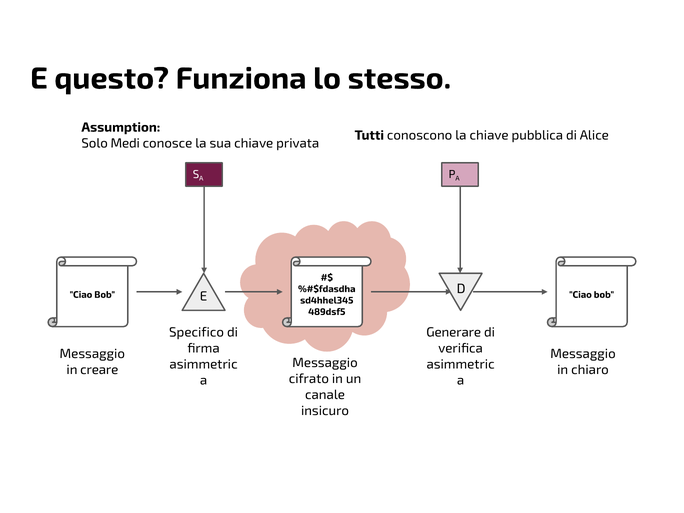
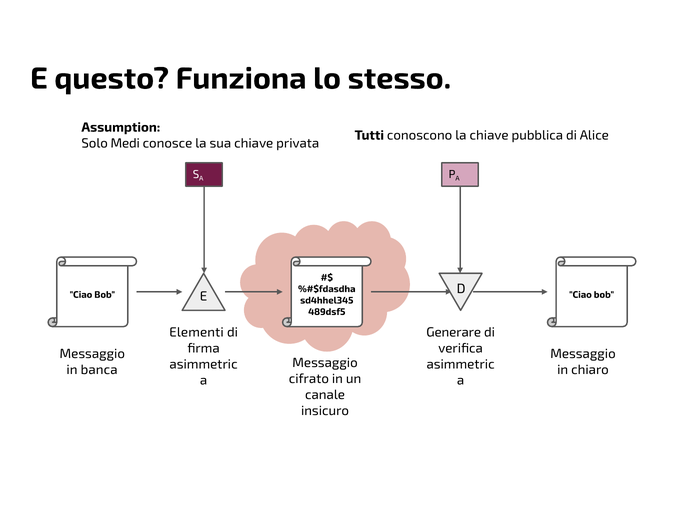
Specifico: Specifico -> Elementi (197, 332)
creare: creare -> banca (99, 370)
